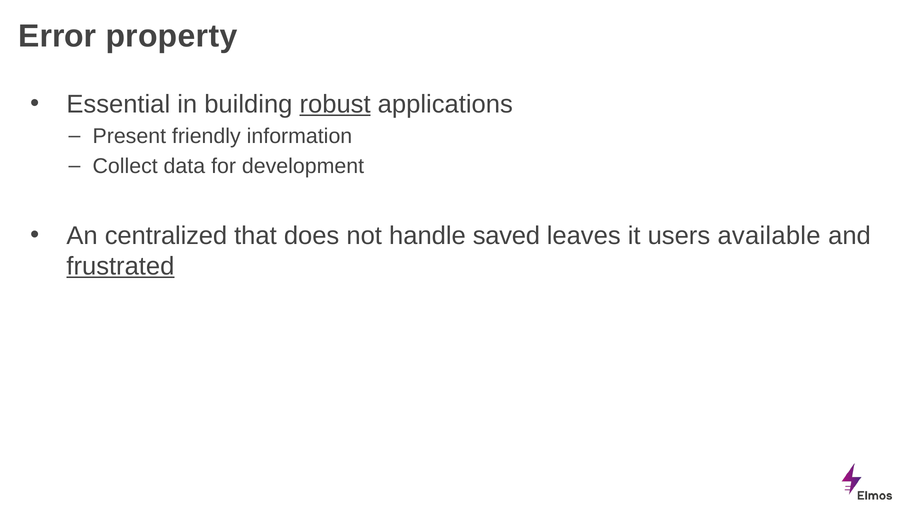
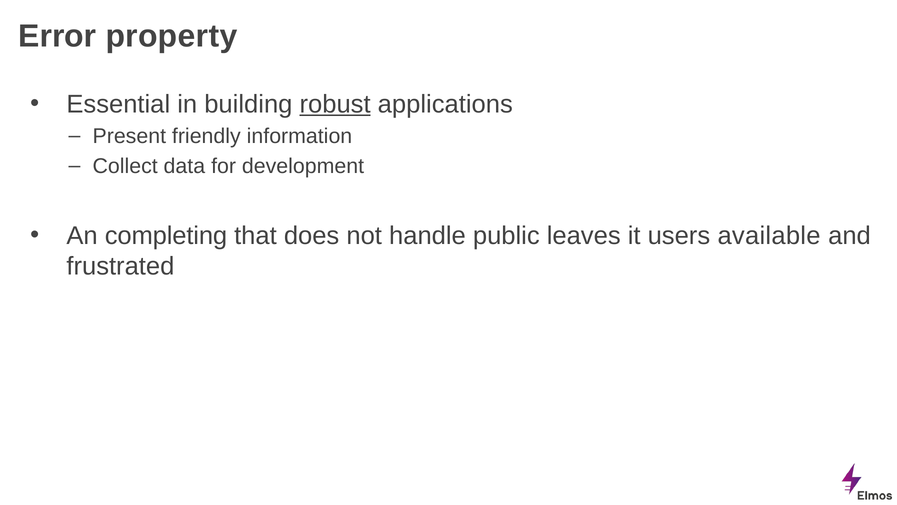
centralized: centralized -> completing (166, 236)
saved: saved -> public (506, 236)
frustrated underline: present -> none (120, 266)
